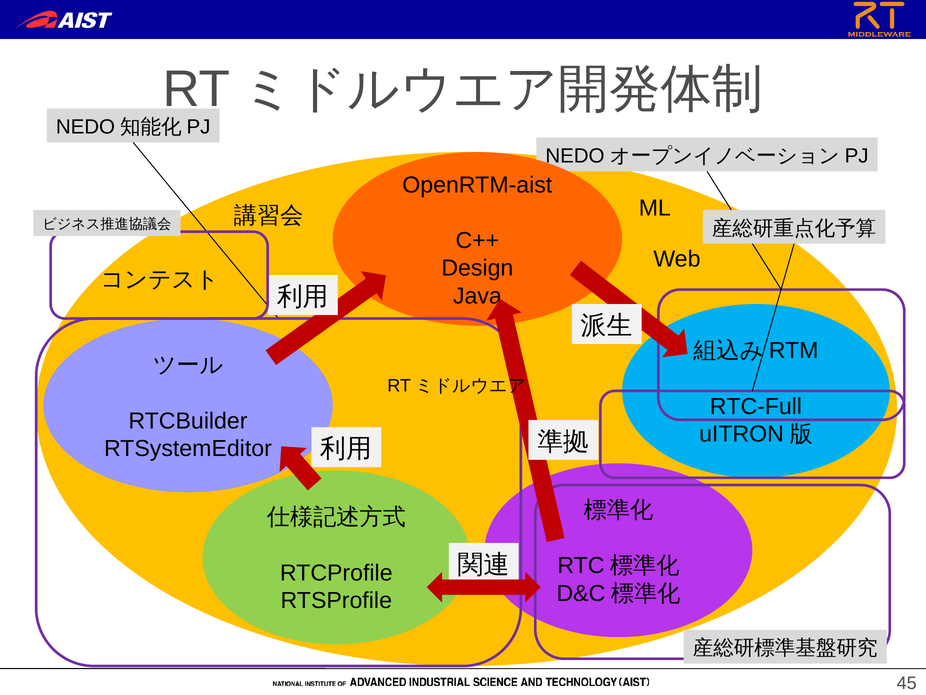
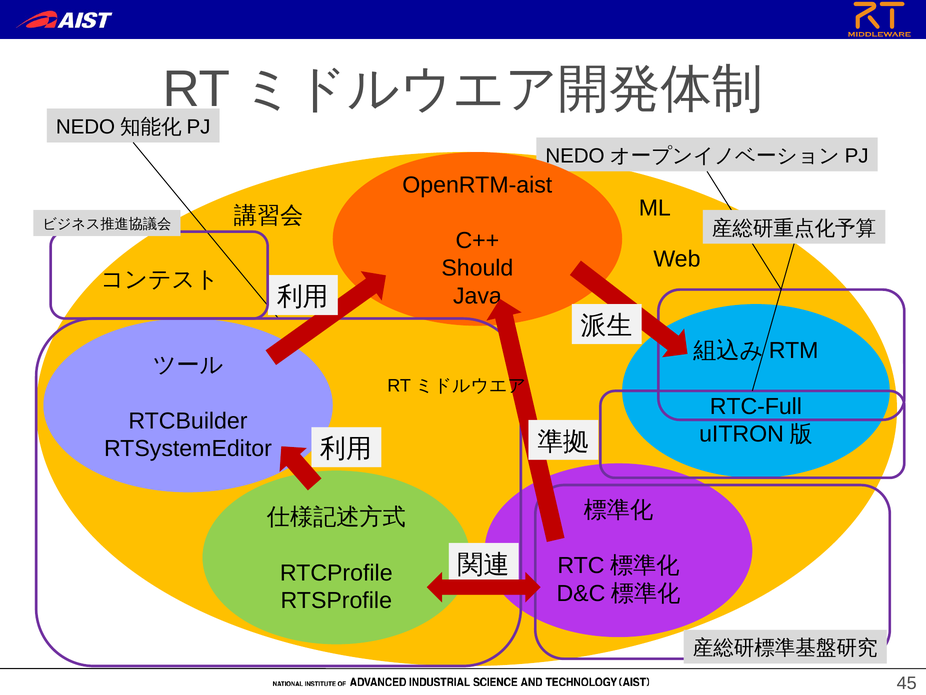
Design: Design -> Should (477, 268)
